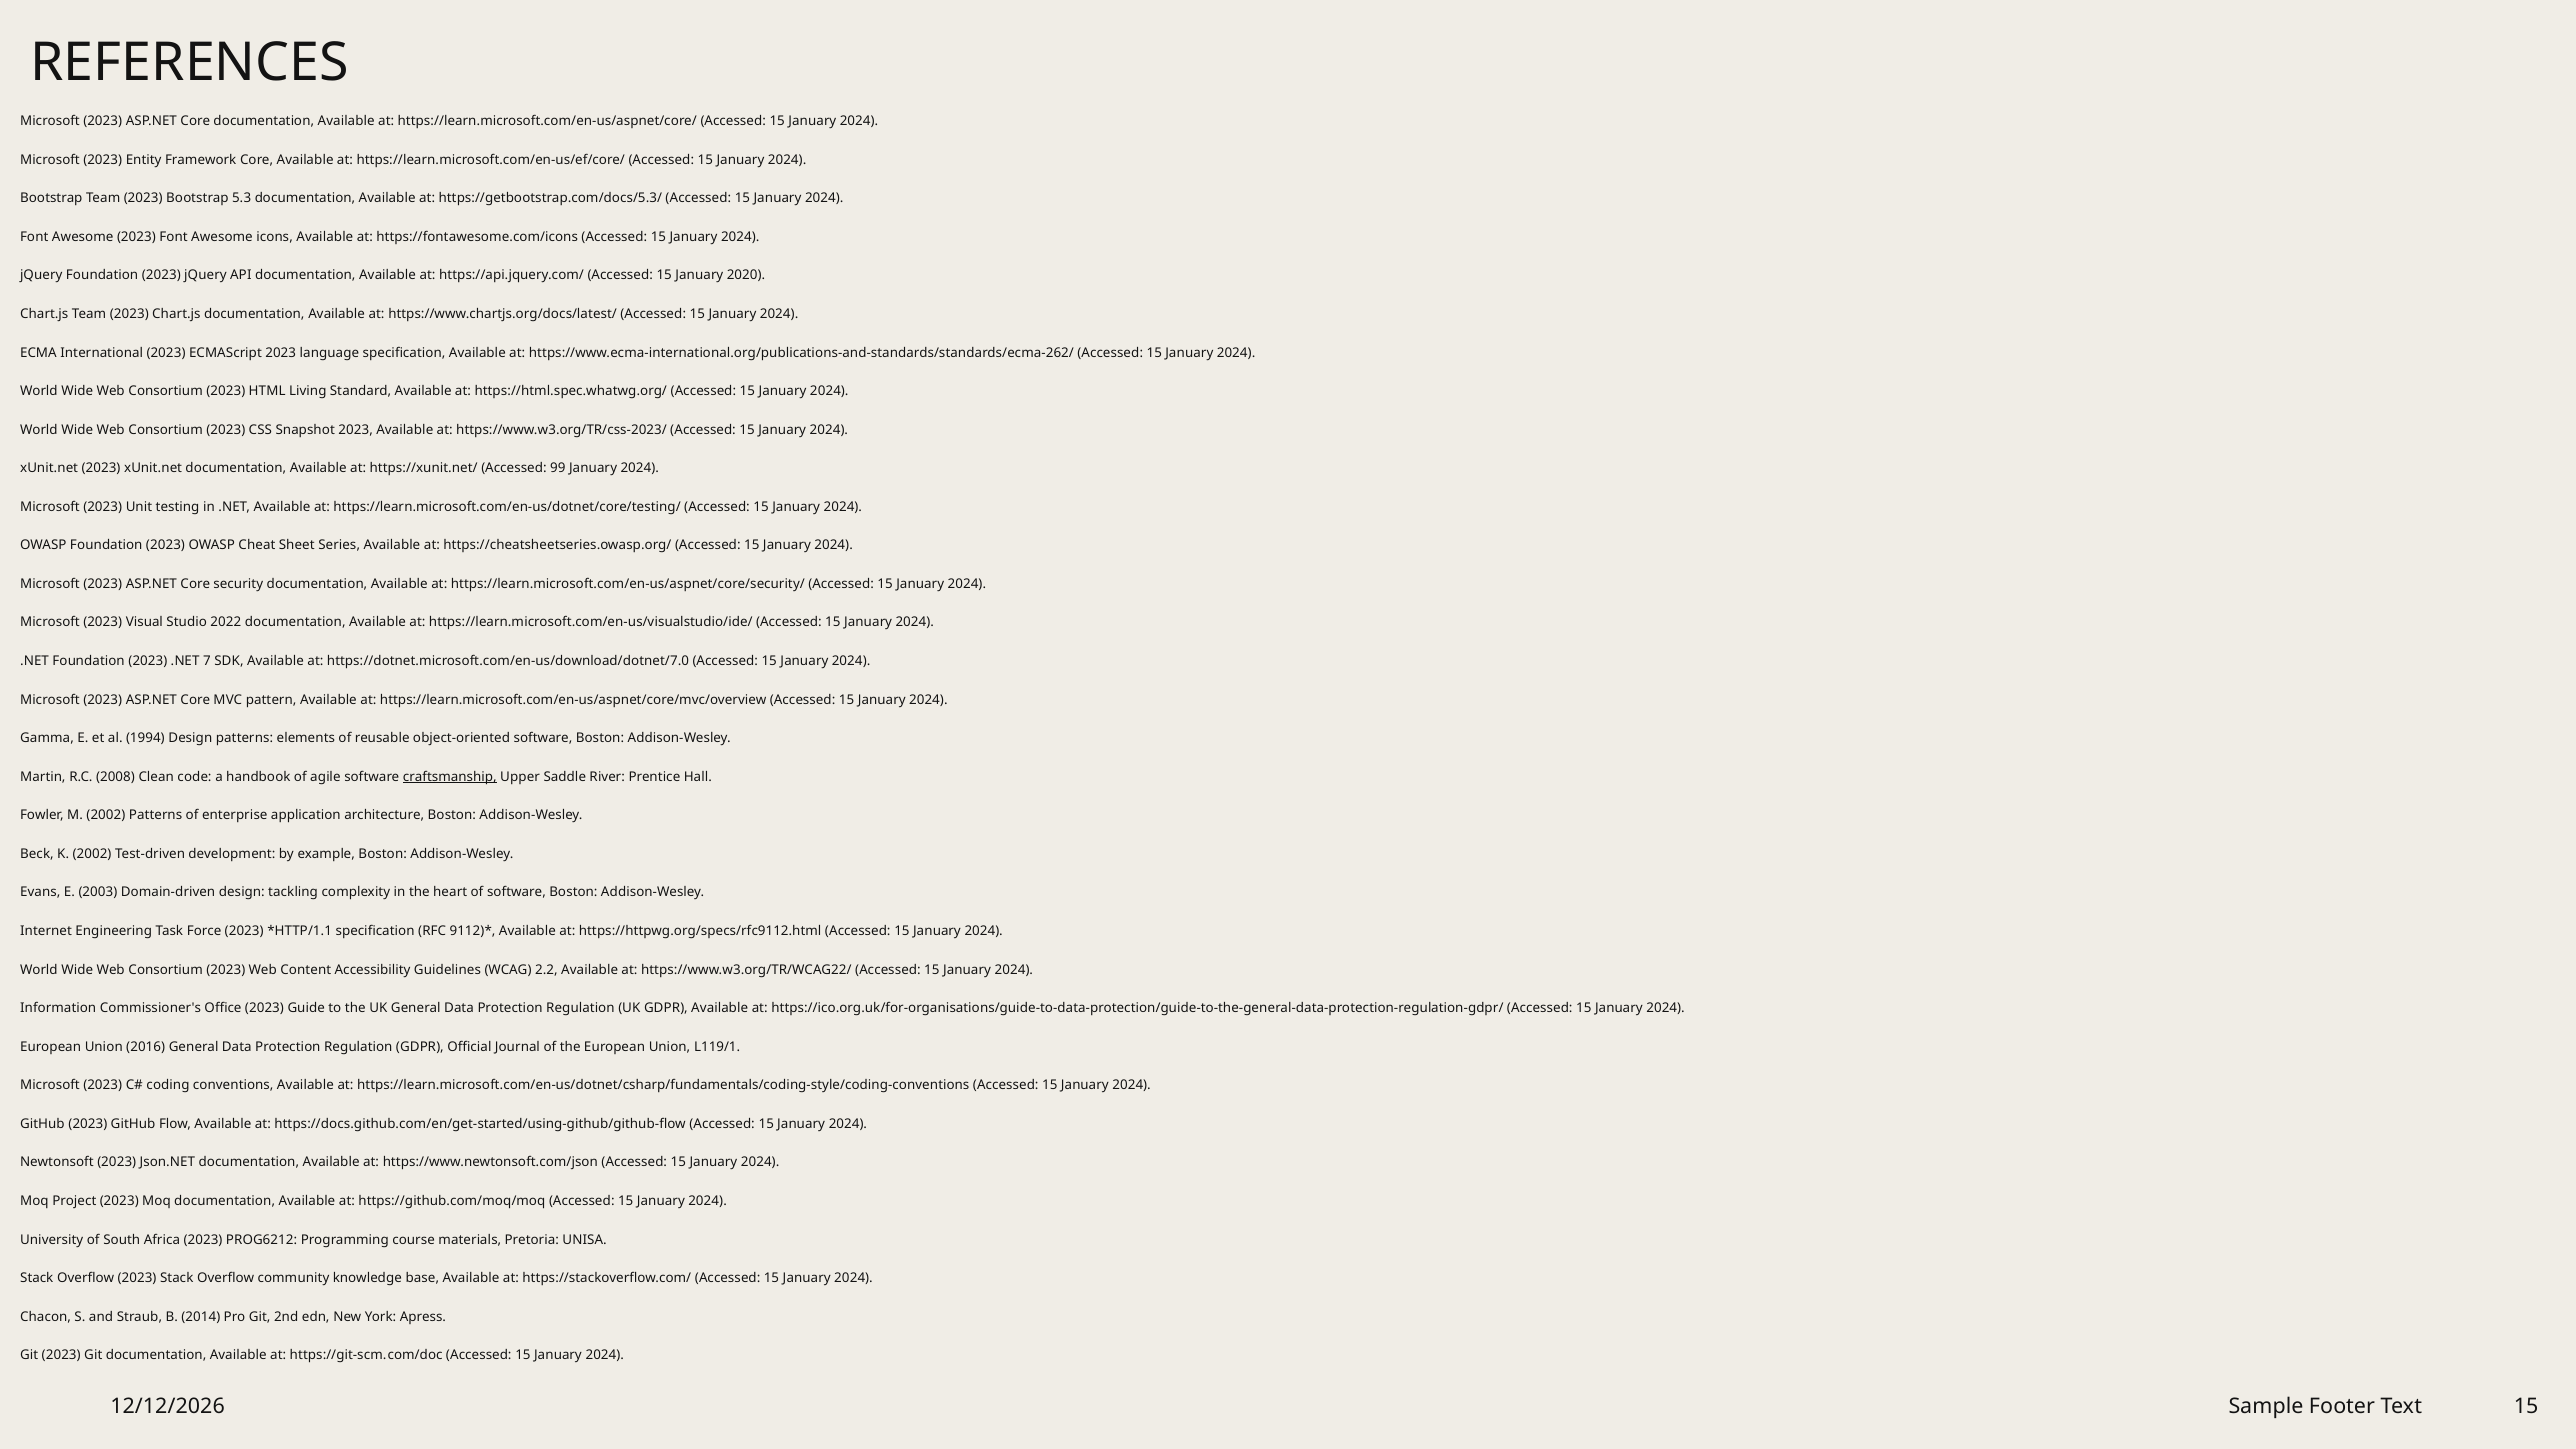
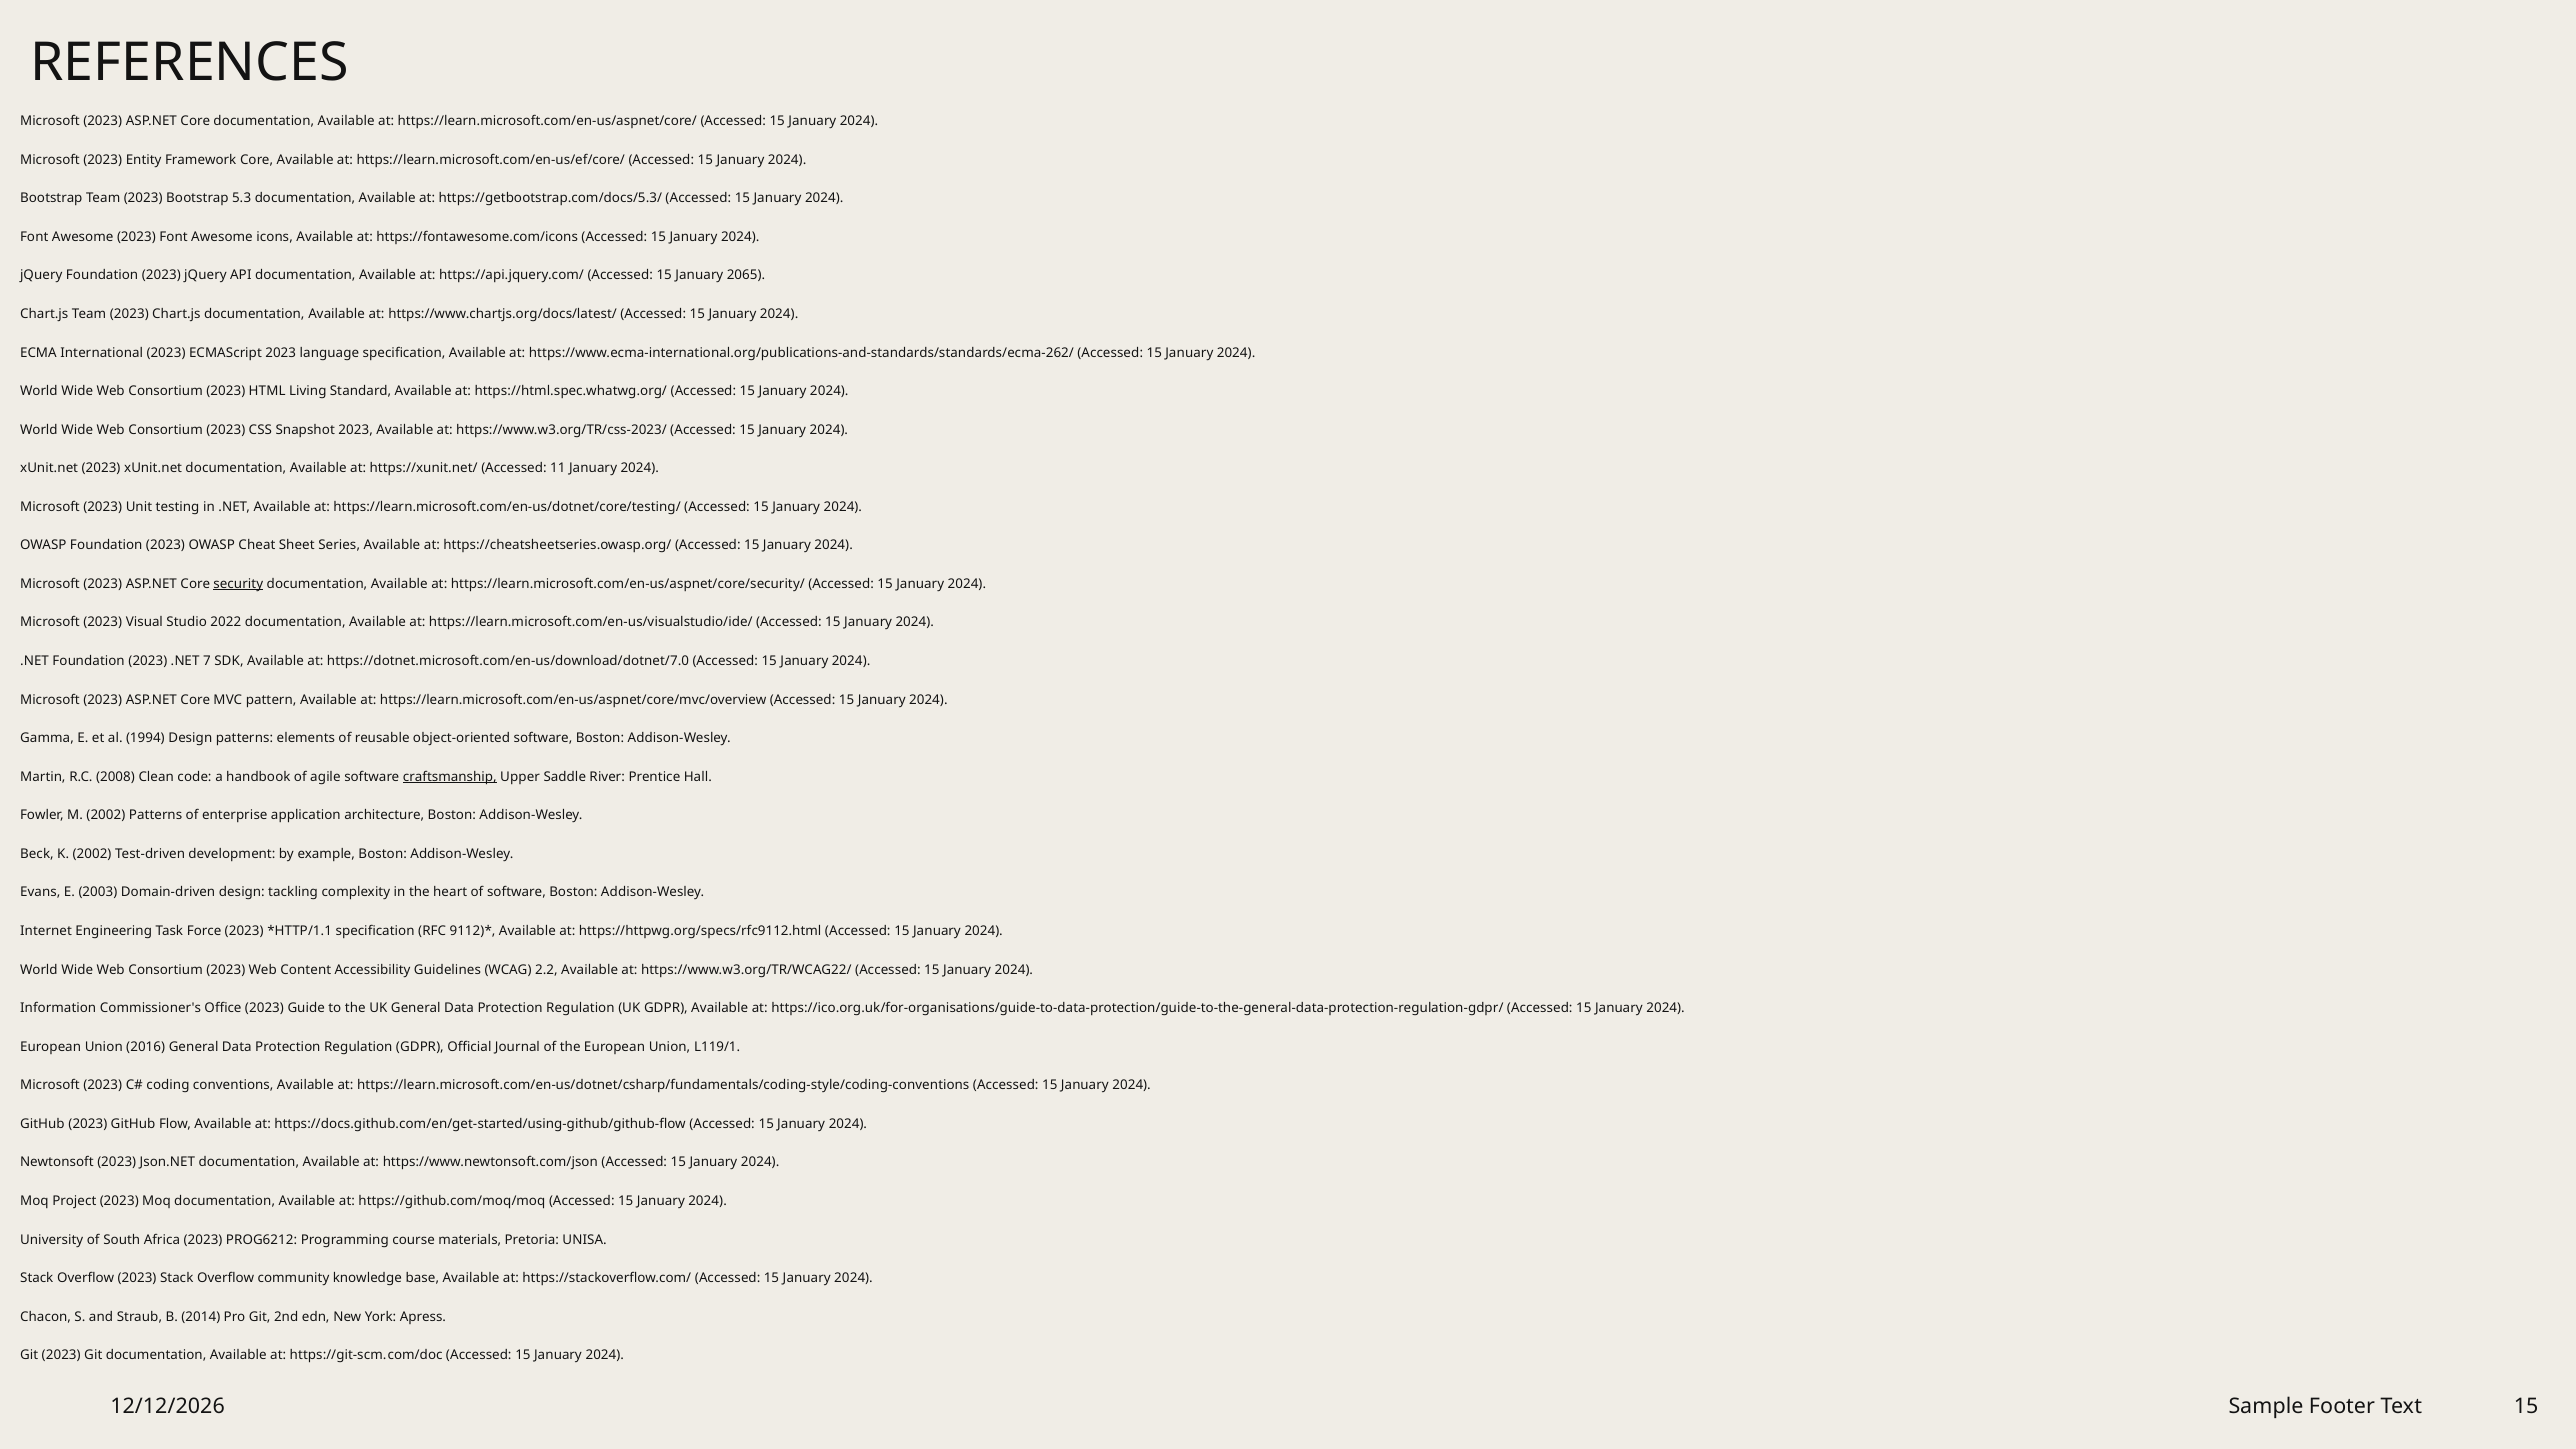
2020: 2020 -> 2065 (746, 275)
99: 99 -> 11 (558, 468)
security underline: none -> present (238, 584)
